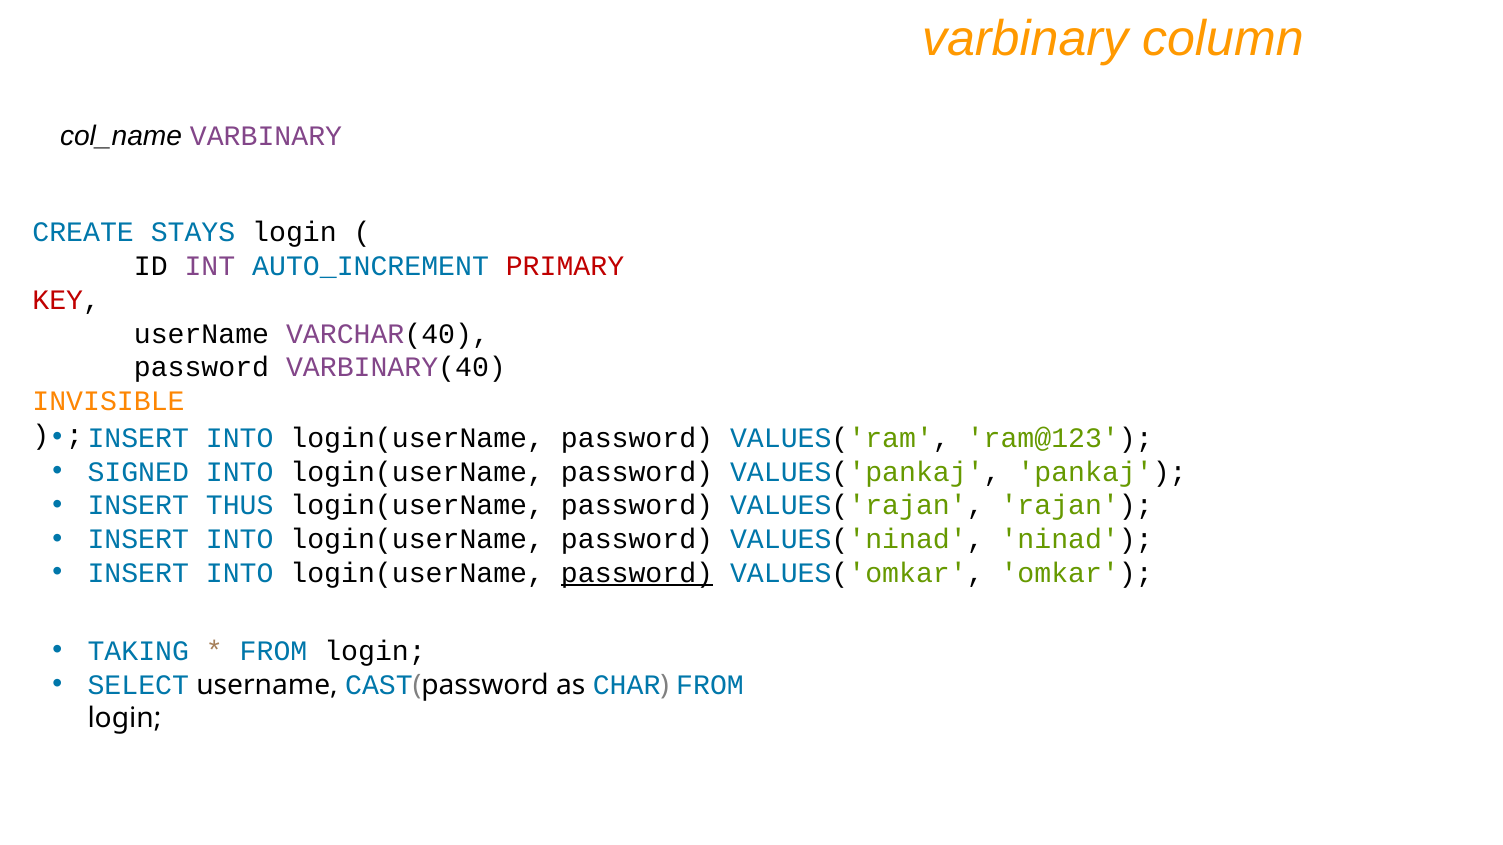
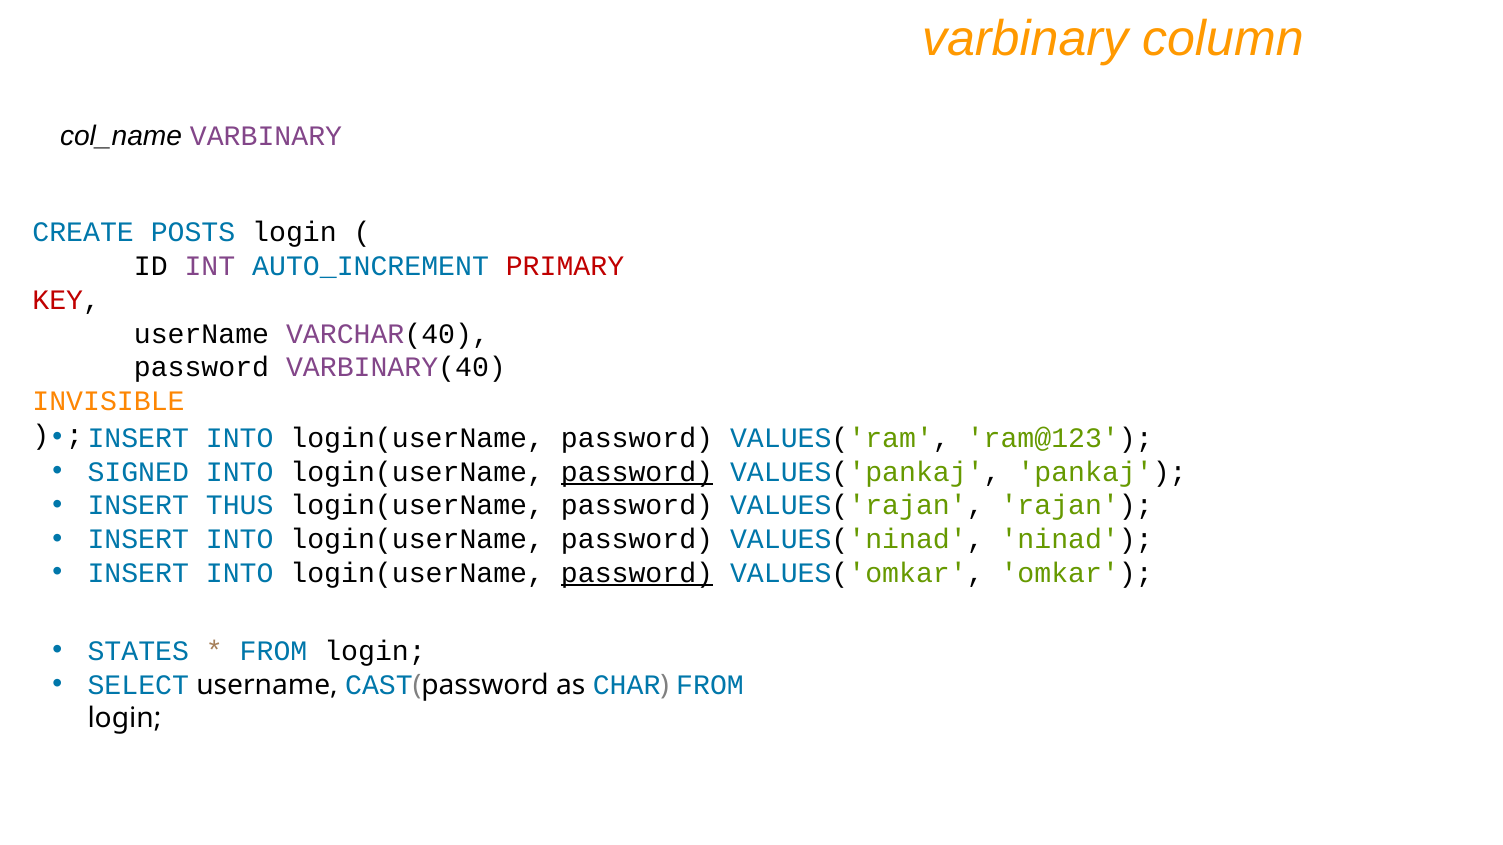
STAYS: STAYS -> POSTS (193, 233)
password underline: none -> present (637, 472)
TAKING: TAKING -> STATES (138, 651)
